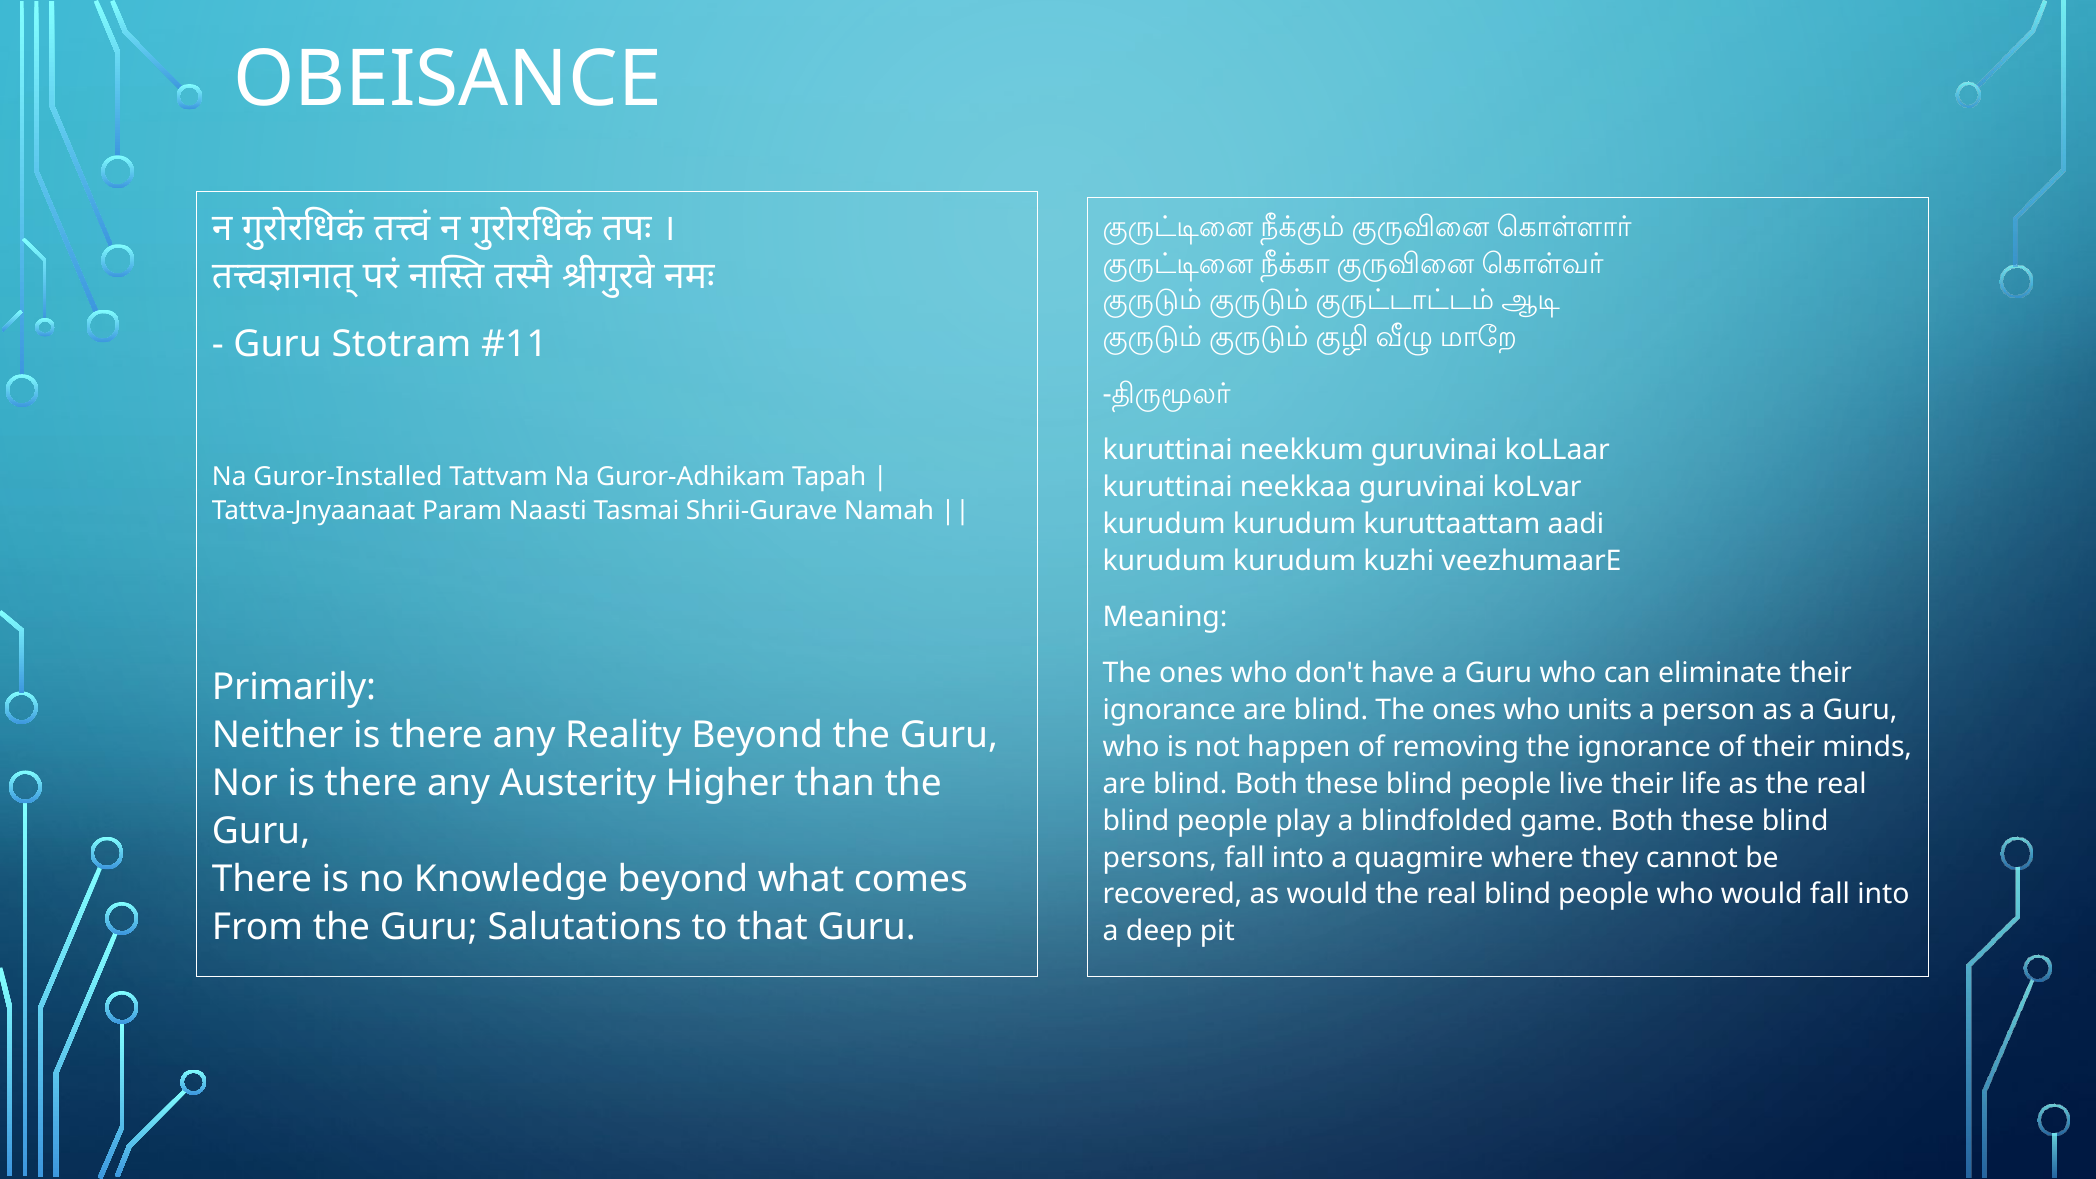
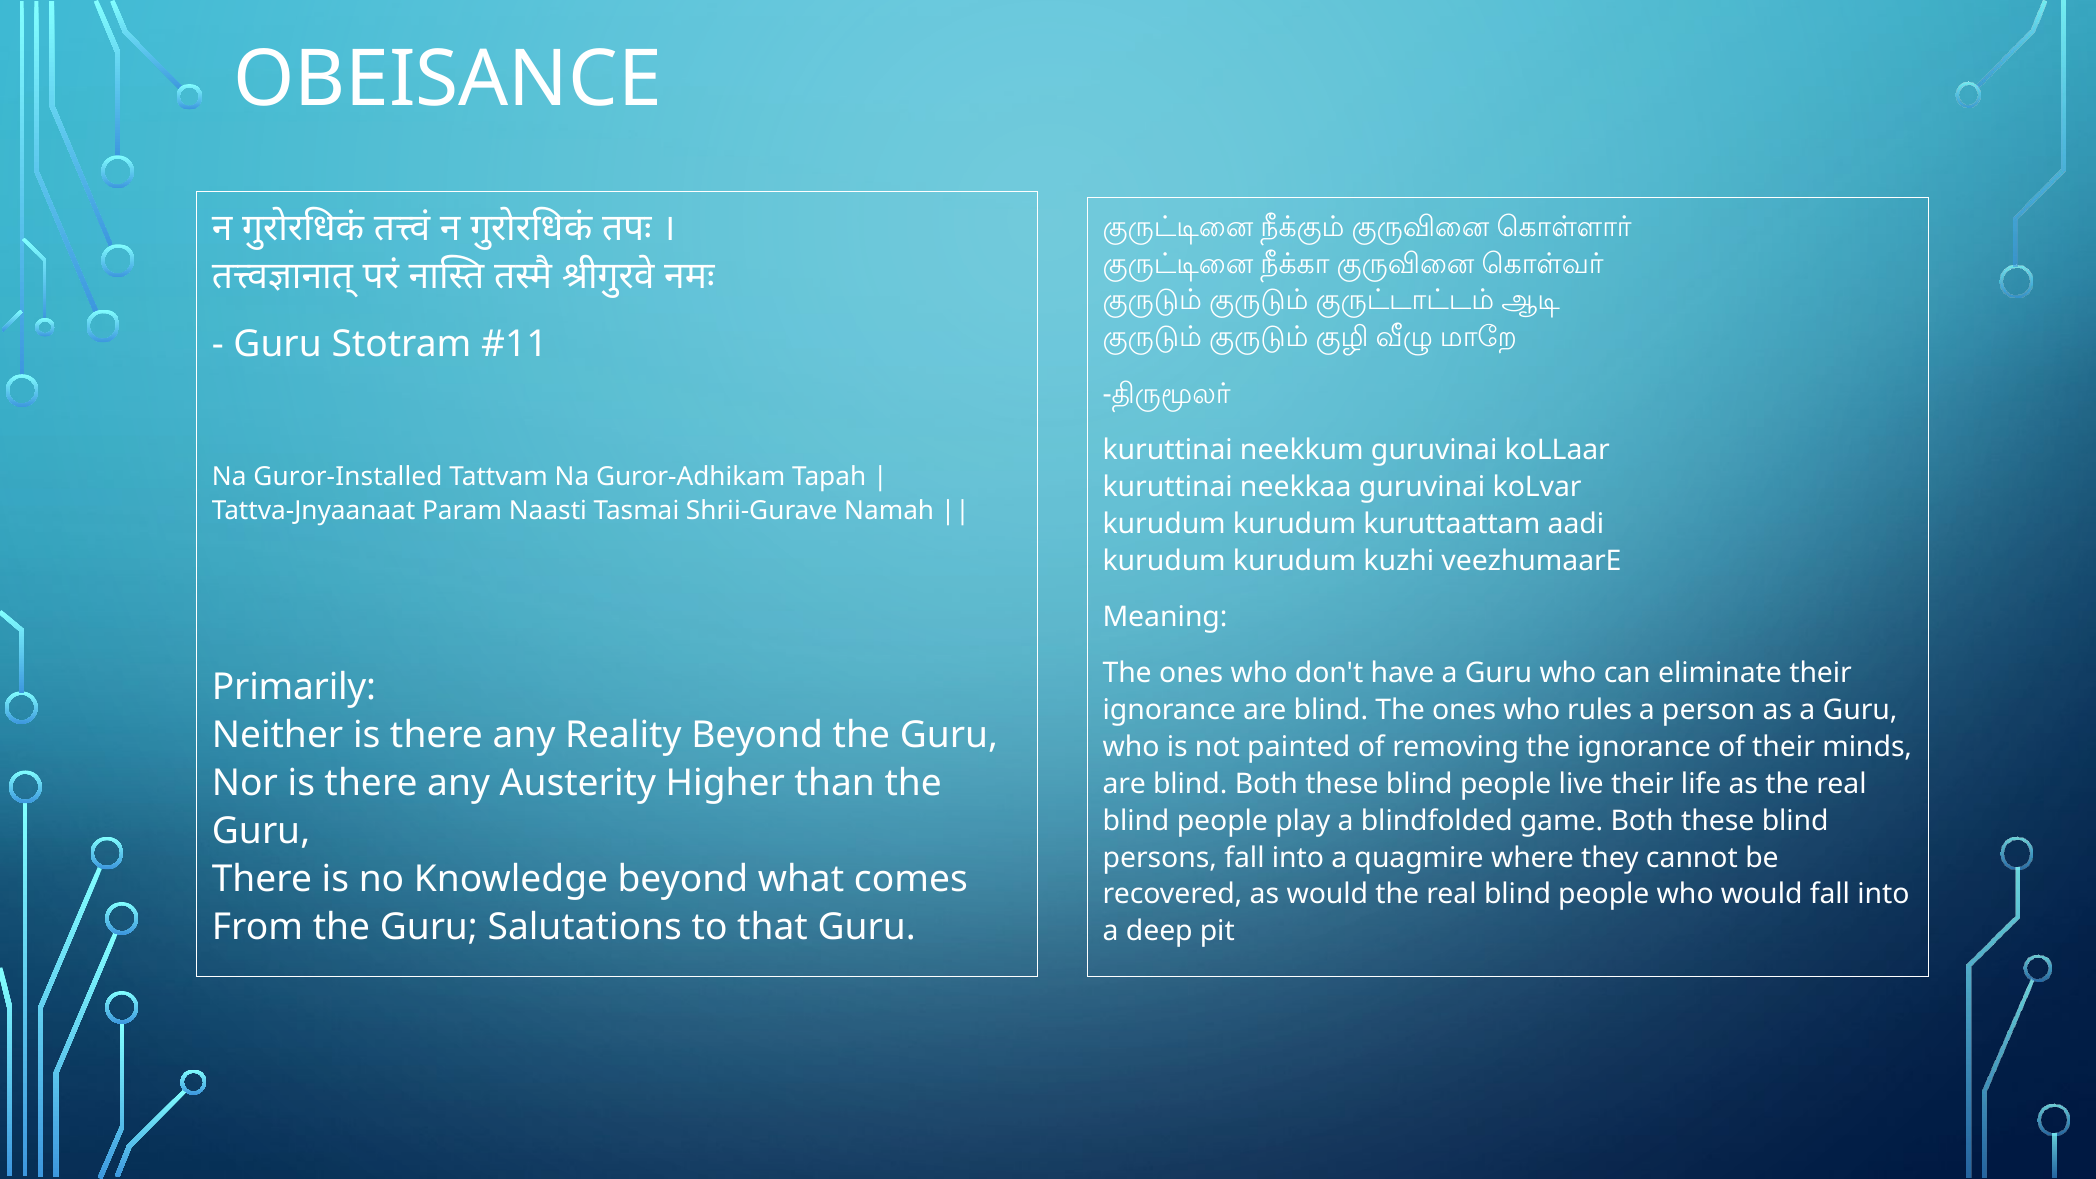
units: units -> rules (1600, 710)
happen: happen -> painted (1299, 747)
